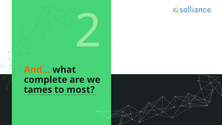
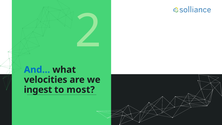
And… colour: orange -> blue (37, 70)
complete: complete -> velocities (46, 80)
tames: tames -> ingest (38, 90)
